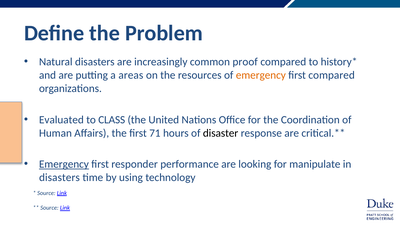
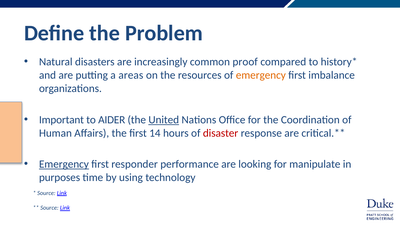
first compared: compared -> imbalance (332, 75)
Evaluated: Evaluated -> Important (61, 120)
CLASS: CLASS -> AIDER (112, 120)
United underline: none -> present (164, 120)
71: 71 -> 14 (155, 133)
disaster colour: black -> red (221, 133)
disasters: disasters -> purposes (60, 178)
